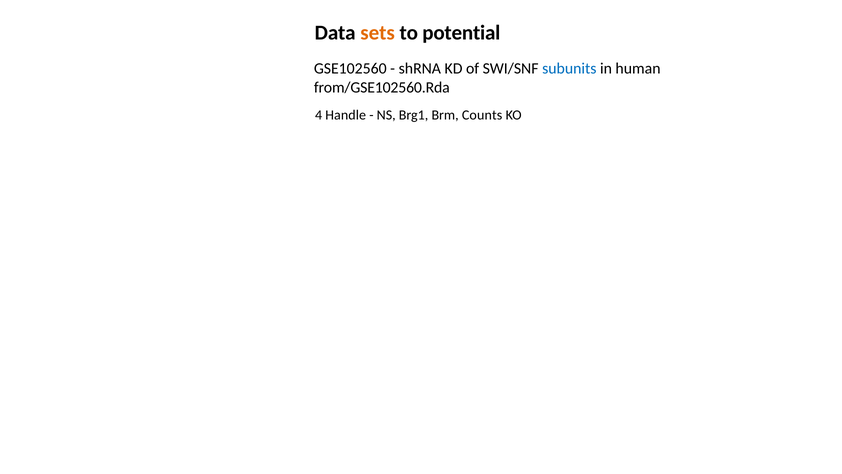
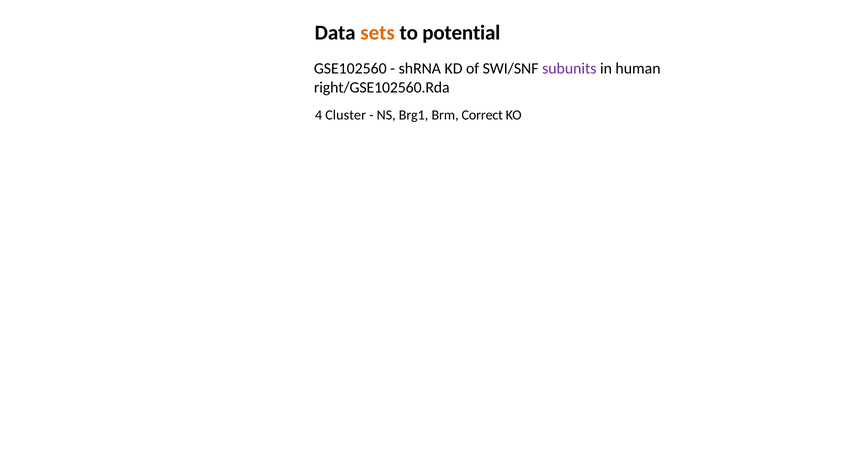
subunits colour: blue -> purple (569, 68)
from/GSE102560.Rda: from/GSE102560.Rda -> right/GSE102560.Rda (382, 87)
Handle: Handle -> Cluster (346, 115)
Counts: Counts -> Correct (482, 115)
